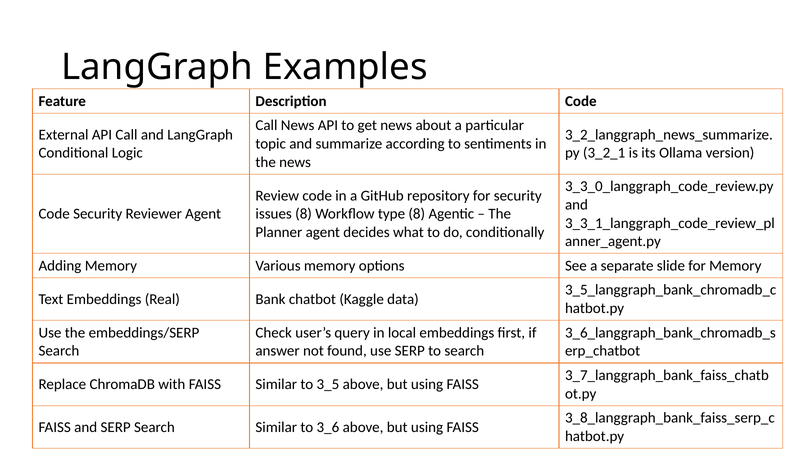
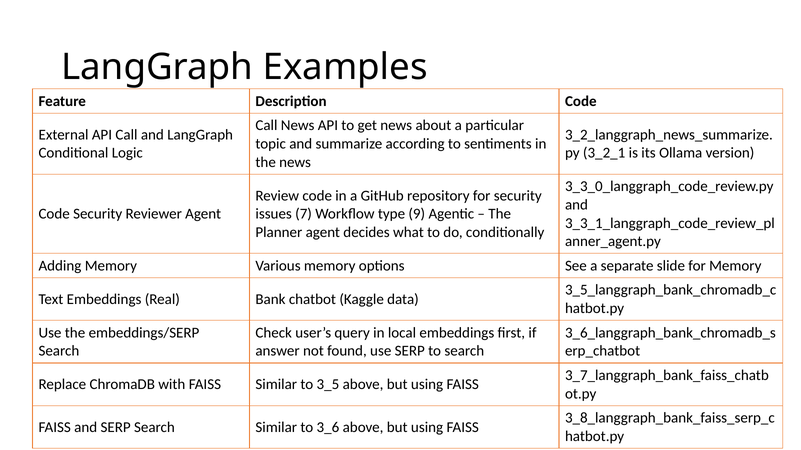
issues 8: 8 -> 7 (304, 214)
type 8: 8 -> 9 (417, 214)
